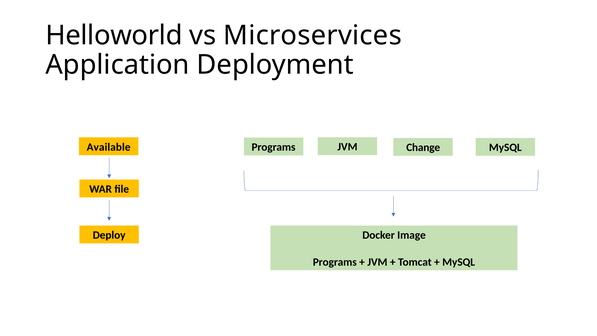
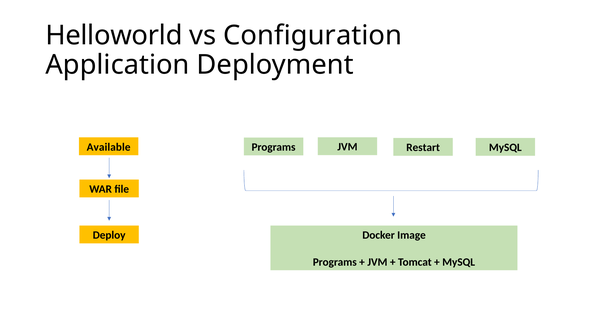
Microservices: Microservices -> Configuration (313, 35)
Change: Change -> Restart (423, 148)
